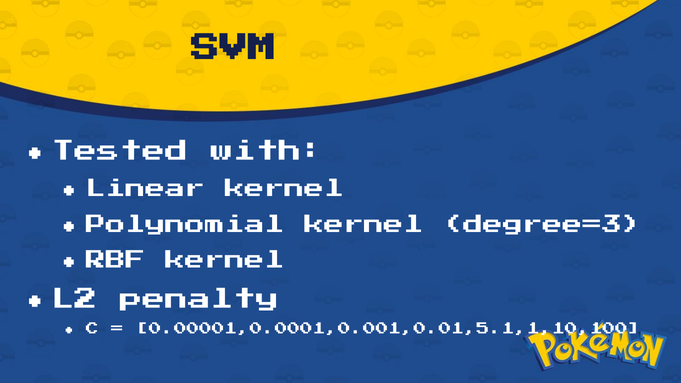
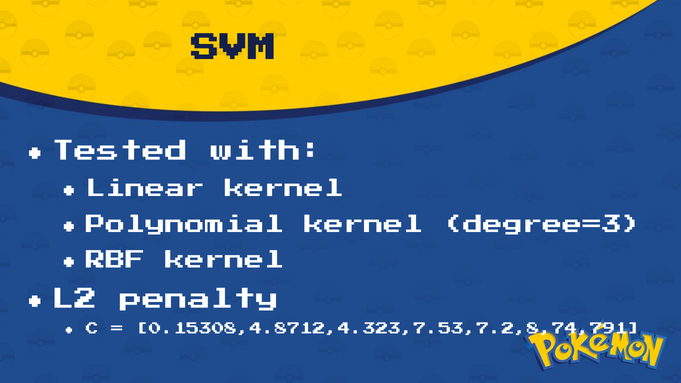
0.00001,0.0001,0.001,0.01,5.1,1,10,100: 0.00001,0.0001,0.001,0.01,5.1,1,10,100 -> 0.15308,4.8712,4.323,7.53,7.2,8,74,791 (388, 331)
